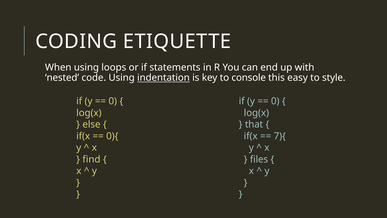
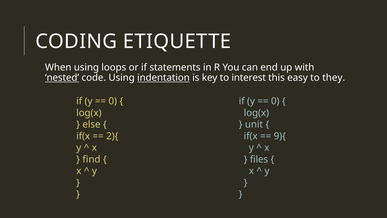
nested underline: none -> present (62, 78)
console: console -> interest (249, 78)
style: style -> they (334, 78)
that: that -> unit (254, 124)
0){: 0){ -> 2){ (112, 136)
7){: 7){ -> 9){ (280, 136)
